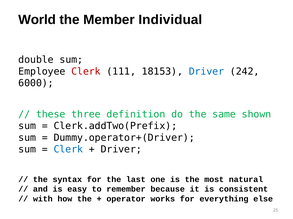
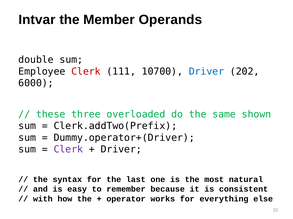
World: World -> Intvar (37, 20)
Individual: Individual -> Operands (170, 20)
18153: 18153 -> 10700 (162, 72)
242: 242 -> 202 (245, 72)
definition: definition -> overloaded (136, 115)
Clerk colour: blue -> purple (68, 150)
